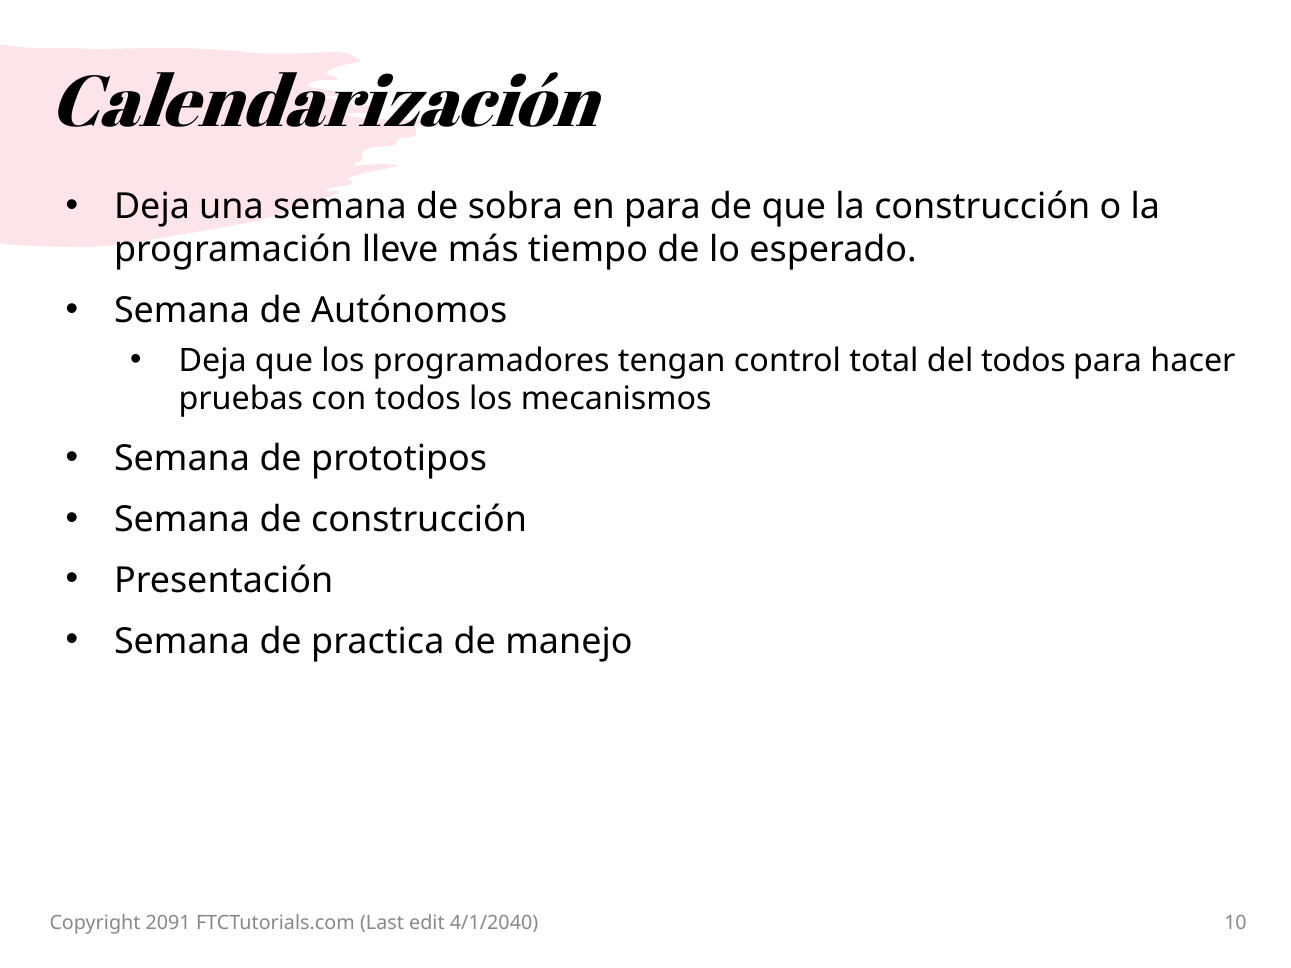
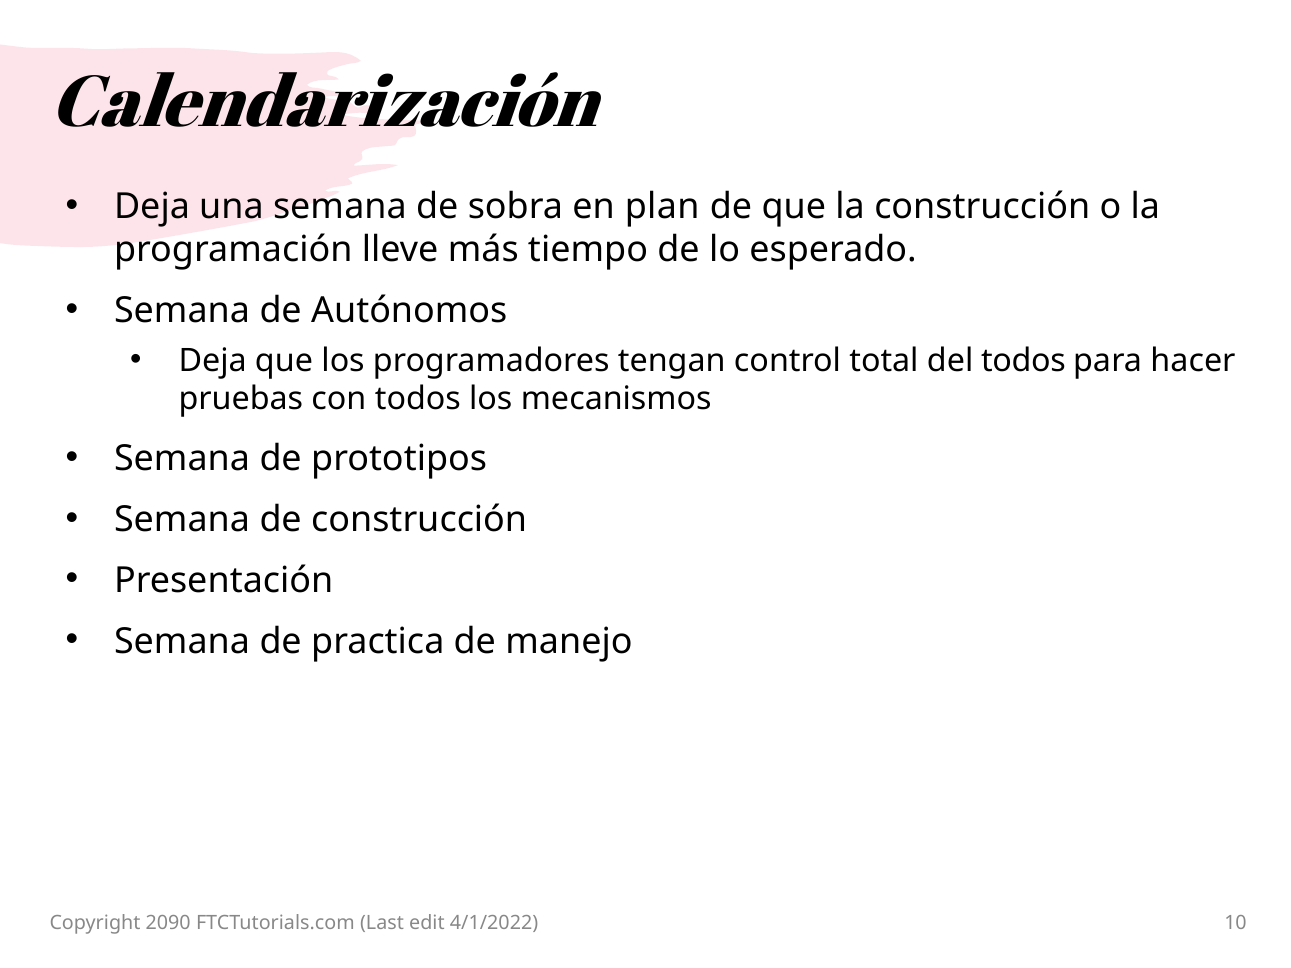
en para: para -> plan (662, 207)
2091: 2091 -> 2090 (168, 923)
4/1/2040: 4/1/2040 -> 4/1/2022 (494, 923)
